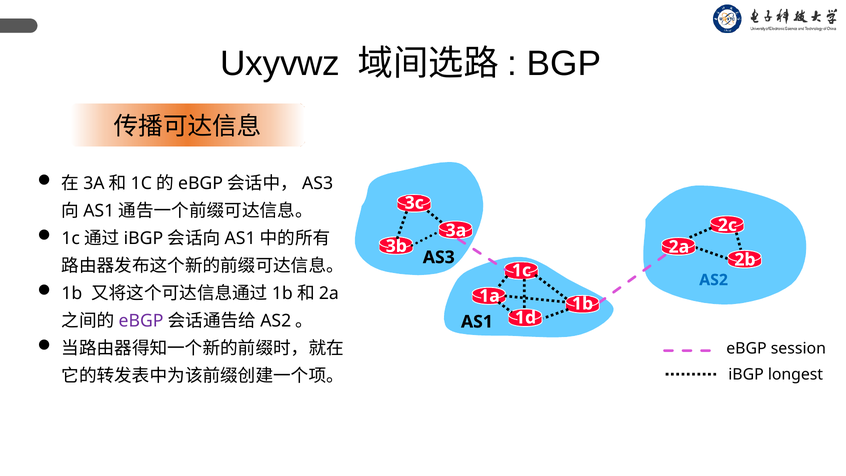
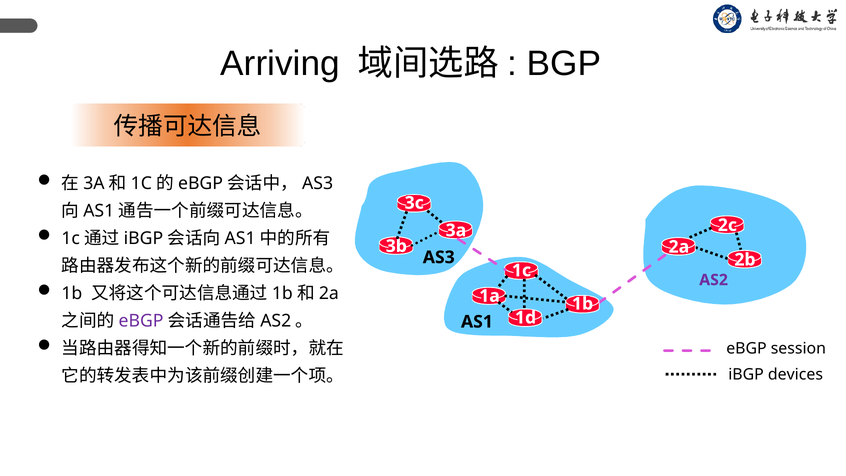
Uxyvwz: Uxyvwz -> Arriving (280, 64)
AS2 colour: blue -> purple (714, 280)
longest: longest -> devices (795, 374)
